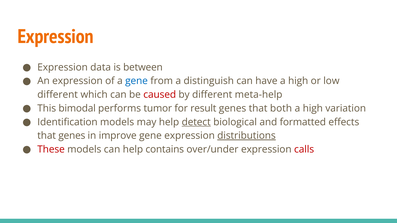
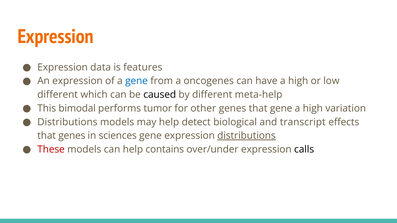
between: between -> features (143, 67)
distinguish: distinguish -> oncogenes (209, 81)
caused colour: red -> black (160, 95)
result: result -> other (203, 108)
that both: both -> gene (281, 108)
Identification: Identification -> Distributions (67, 122)
detect underline: present -> none (196, 122)
formatted: formatted -> transcript (303, 122)
improve: improve -> sciences (118, 136)
calls colour: red -> black (304, 150)
